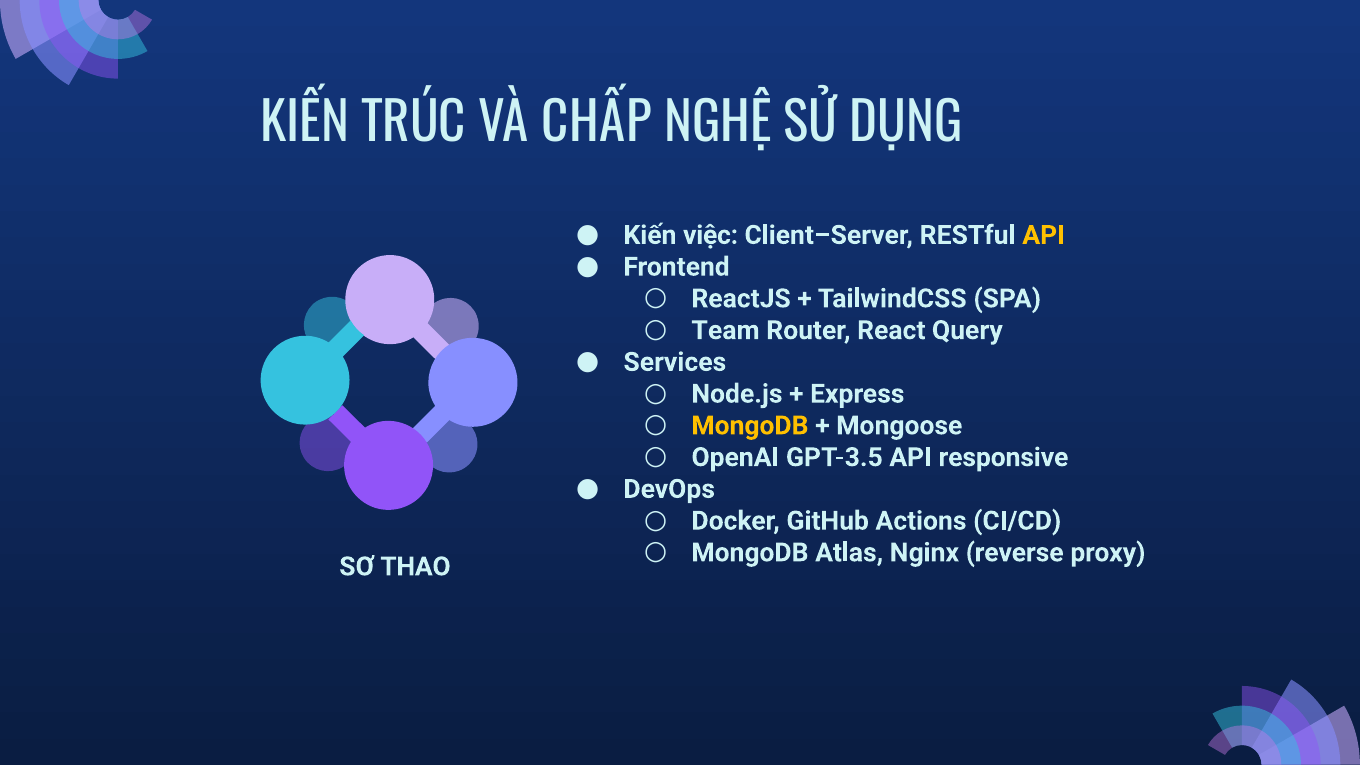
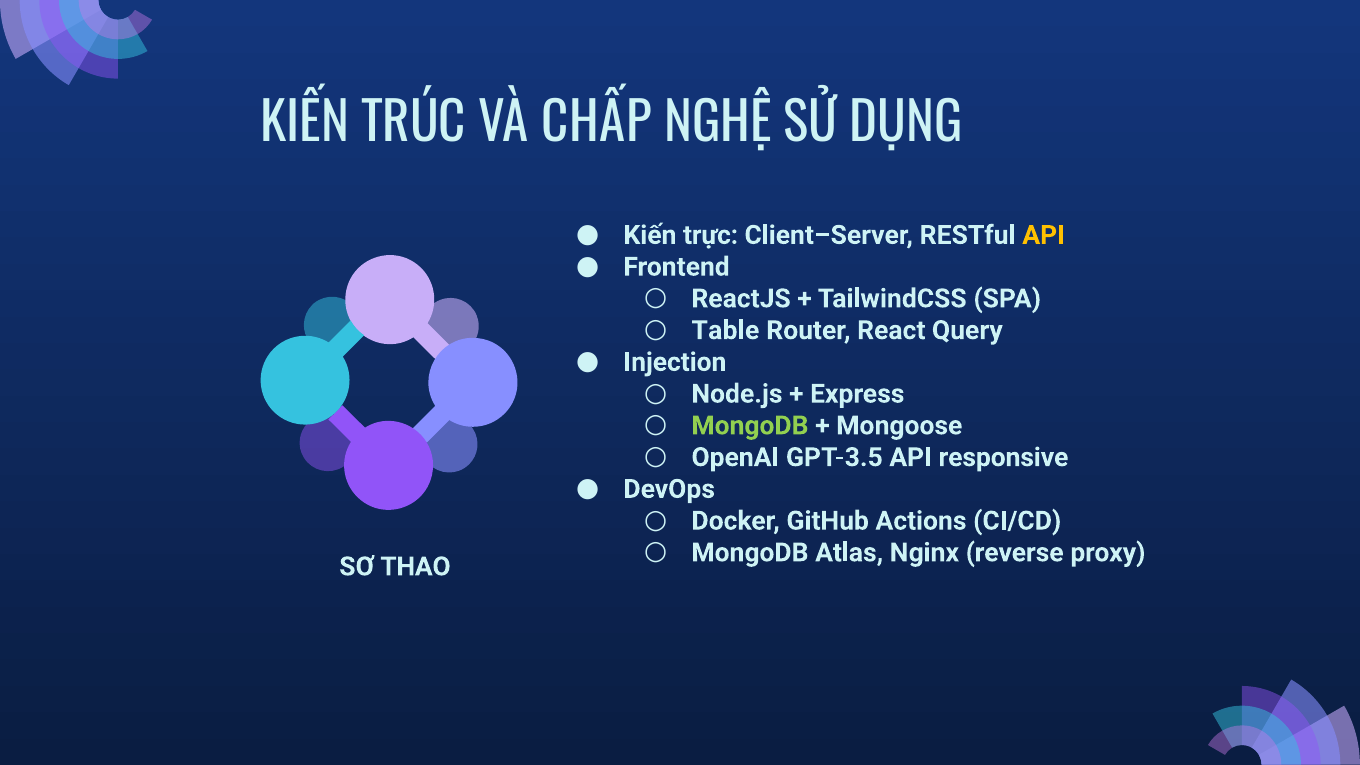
việc: việc -> trực (711, 235)
Team: Team -> Table (725, 330)
Services: Services -> Injection (675, 362)
MongoDB colour: yellow -> light green (750, 426)
